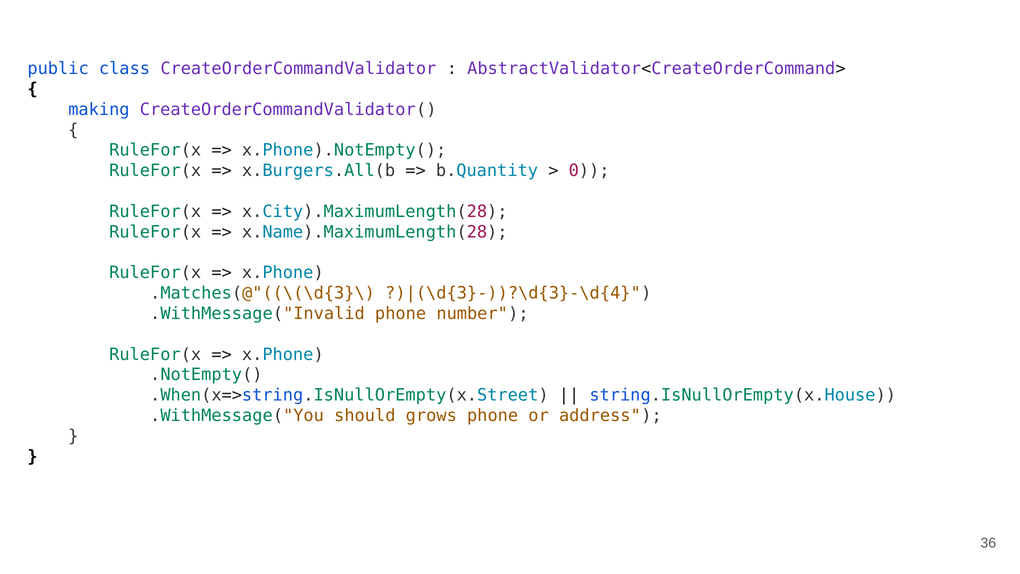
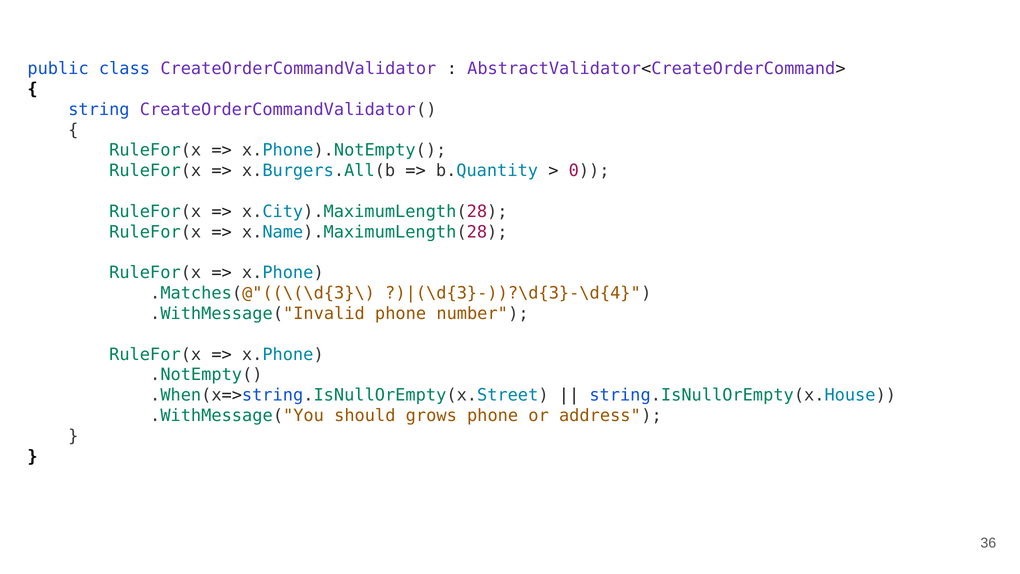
making: making -> string (99, 110)
